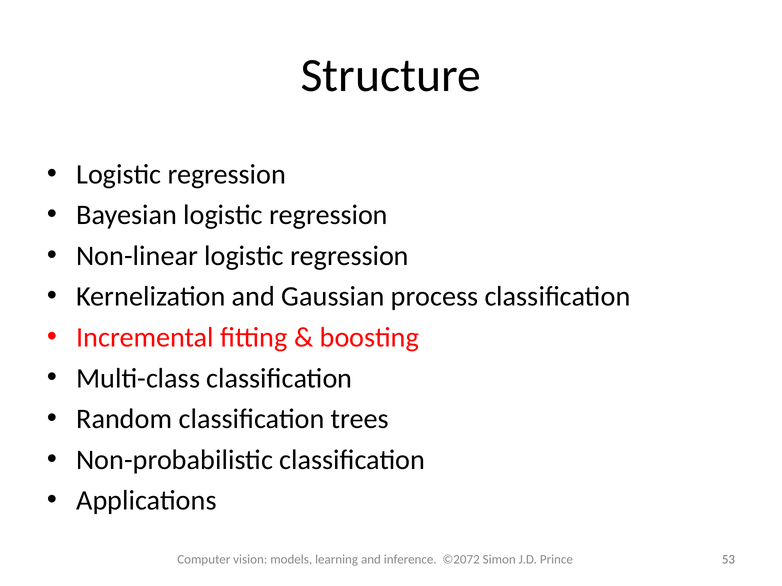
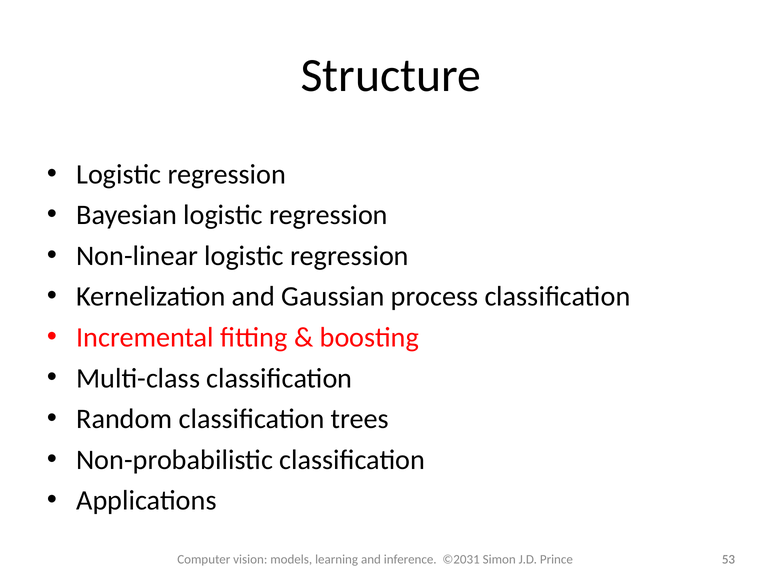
©2072: ©2072 -> ©2031 (461, 560)
